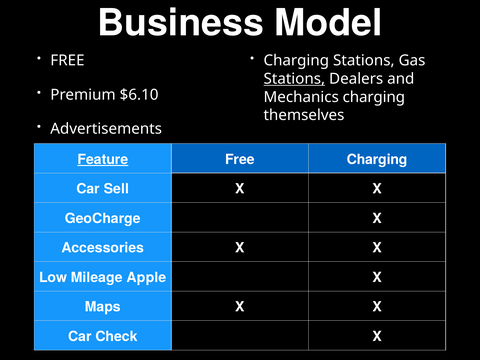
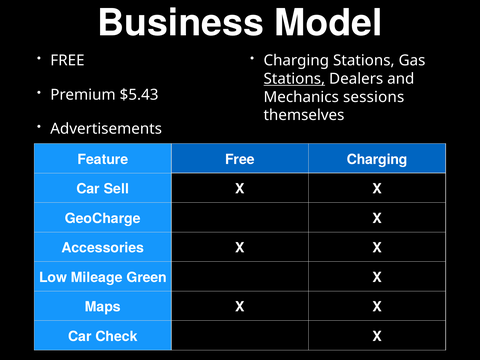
$6.10: $6.10 -> $5.43 (139, 95)
Mechanics charging: charging -> sessions (374, 97)
Feature underline: present -> none (103, 159)
Apple: Apple -> Green (147, 277)
